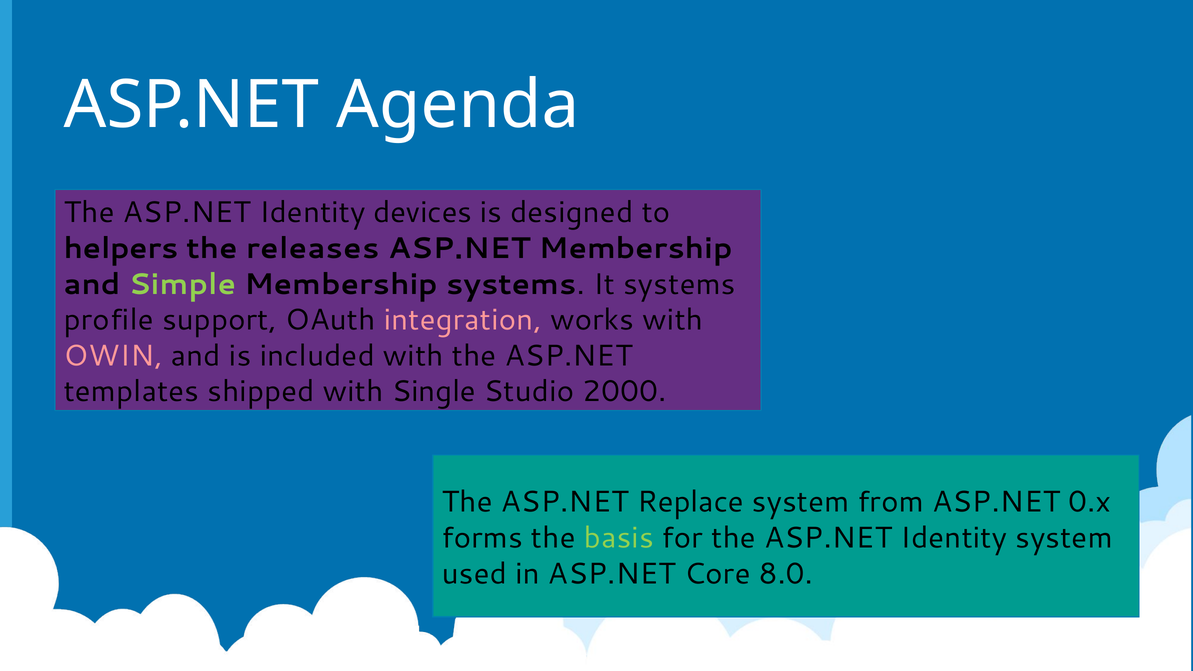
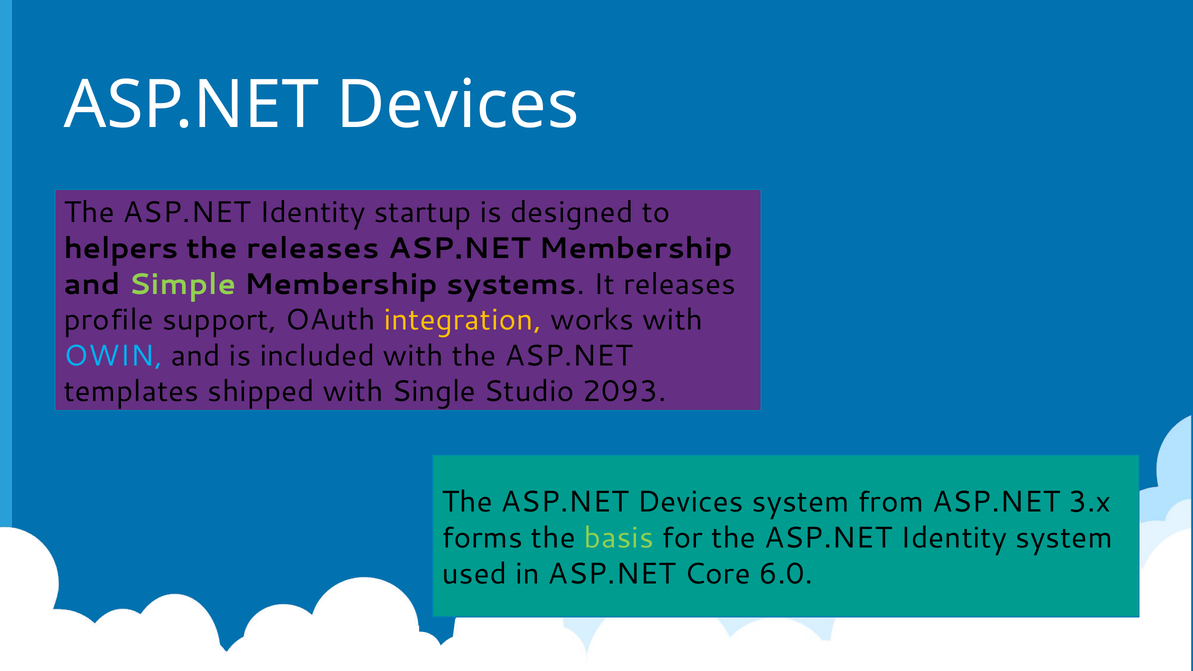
Agenda: Agenda -> Devices (458, 105)
devices: devices -> startup (423, 213)
It systems: systems -> releases (679, 284)
integration colour: pink -> yellow (463, 320)
OWIN colour: pink -> light blue (113, 356)
2000: 2000 -> 2093 (624, 392)
The ASP.NET Replace: Replace -> Devices (690, 502)
0.x: 0.x -> 3.x (1090, 502)
8.0: 8.0 -> 6.0 (786, 574)
